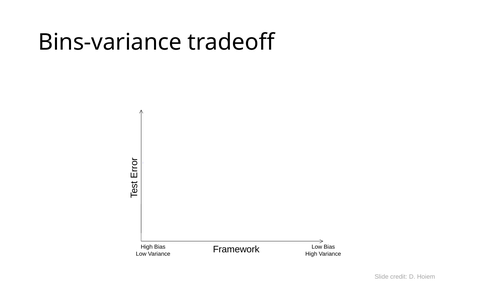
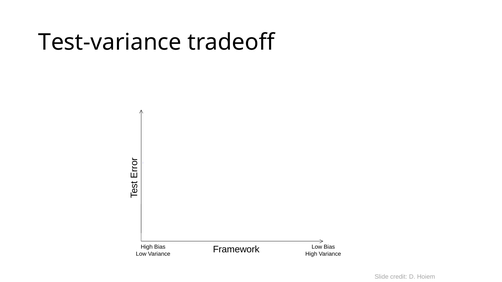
Bins-variance: Bins-variance -> Test-variance (110, 42)
